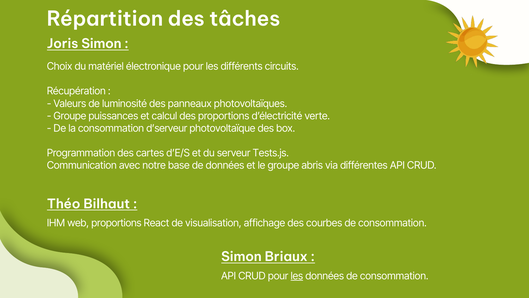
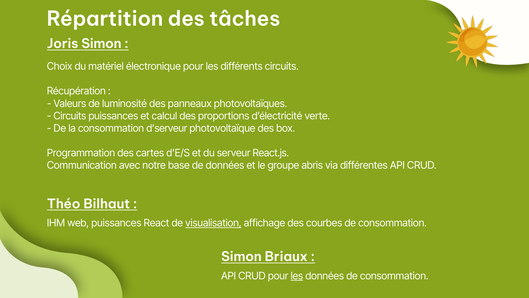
Groupe: Groupe -> Circuits (70, 116)
Tests.js: Tests.js -> React.js (271, 153)
web proportions: proportions -> puissances (116, 223)
visualisation underline: none -> present (213, 223)
